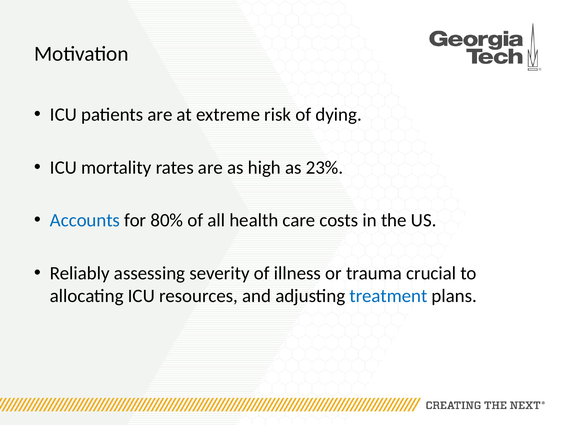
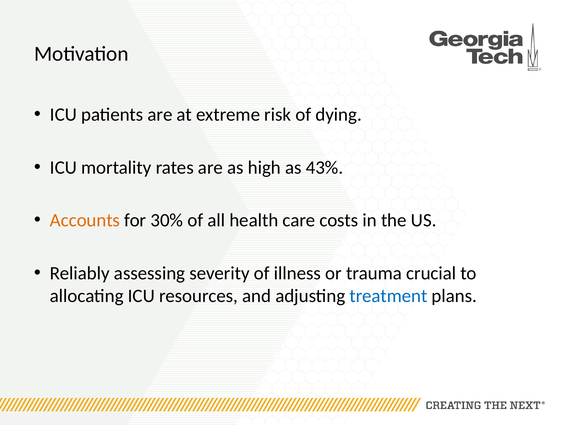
23%: 23% -> 43% (325, 168)
Accounts colour: blue -> orange (85, 221)
80%: 80% -> 30% (167, 221)
